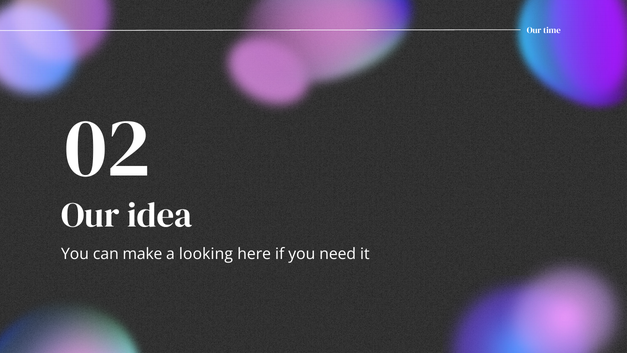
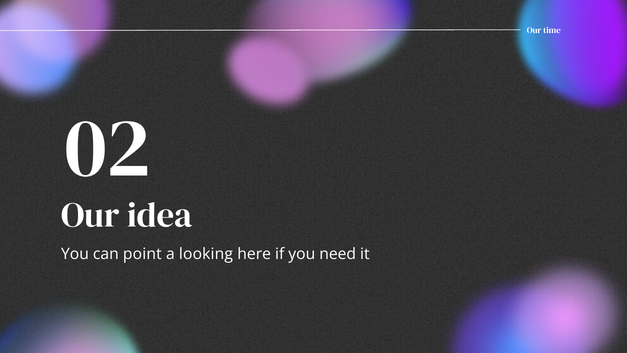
make: make -> point (142, 254)
